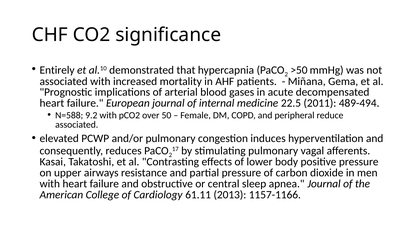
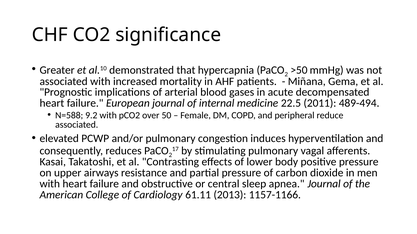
Entirely: Entirely -> Greater (57, 70)
